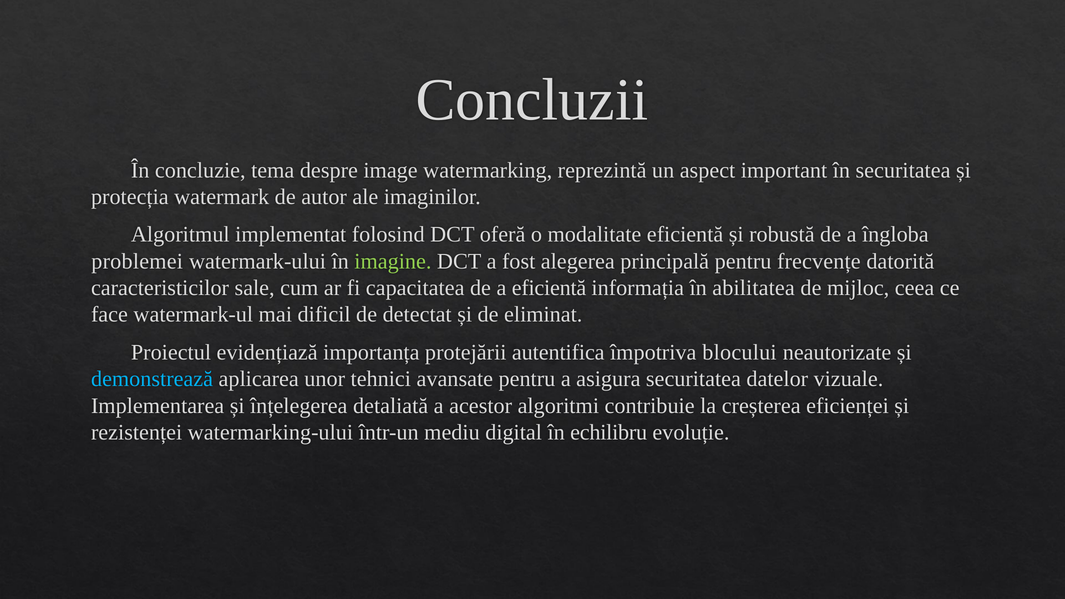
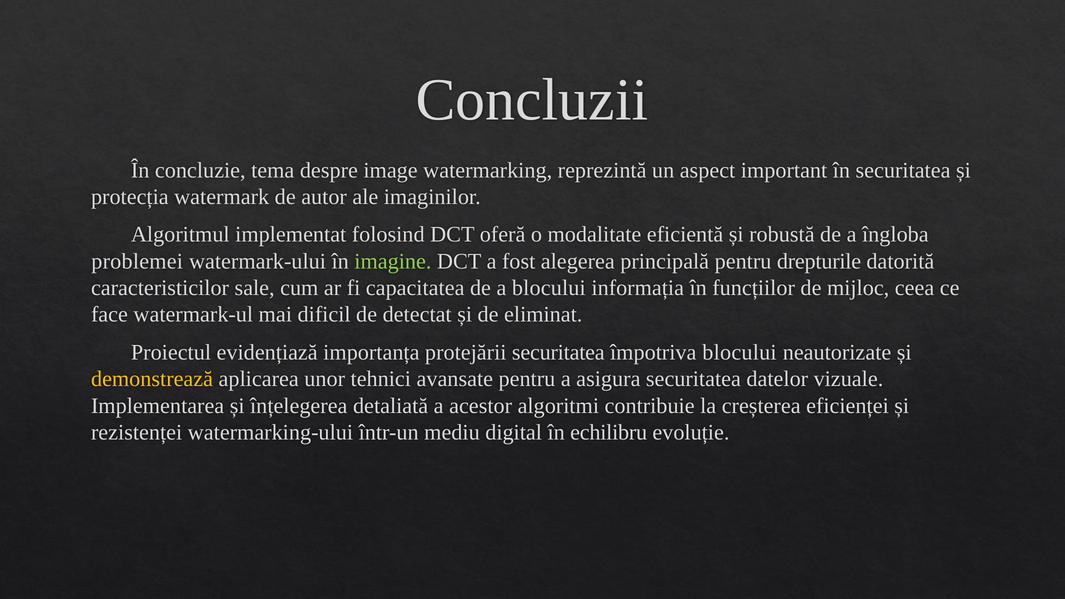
frecvențe: frecvențe -> drepturile (819, 261)
a eficientă: eficientă -> blocului (549, 288)
abilitatea: abilitatea -> funcțiilor (754, 288)
protejării autentifica: autentifica -> securitatea (558, 352)
demonstrează colour: light blue -> yellow (152, 379)
